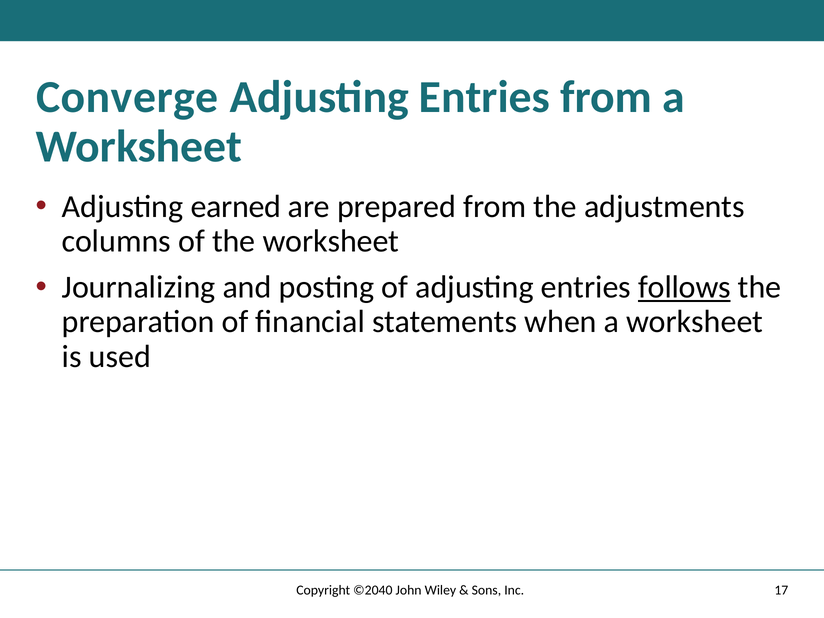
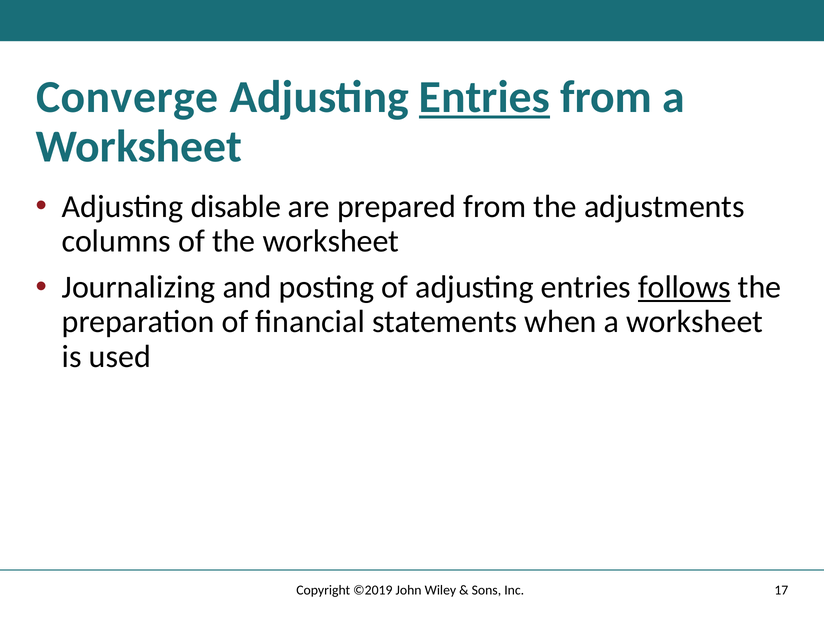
Entries underline: none -> present (484, 97)
earned: earned -> disable (236, 207)
©2040: ©2040 -> ©2019 (373, 590)
